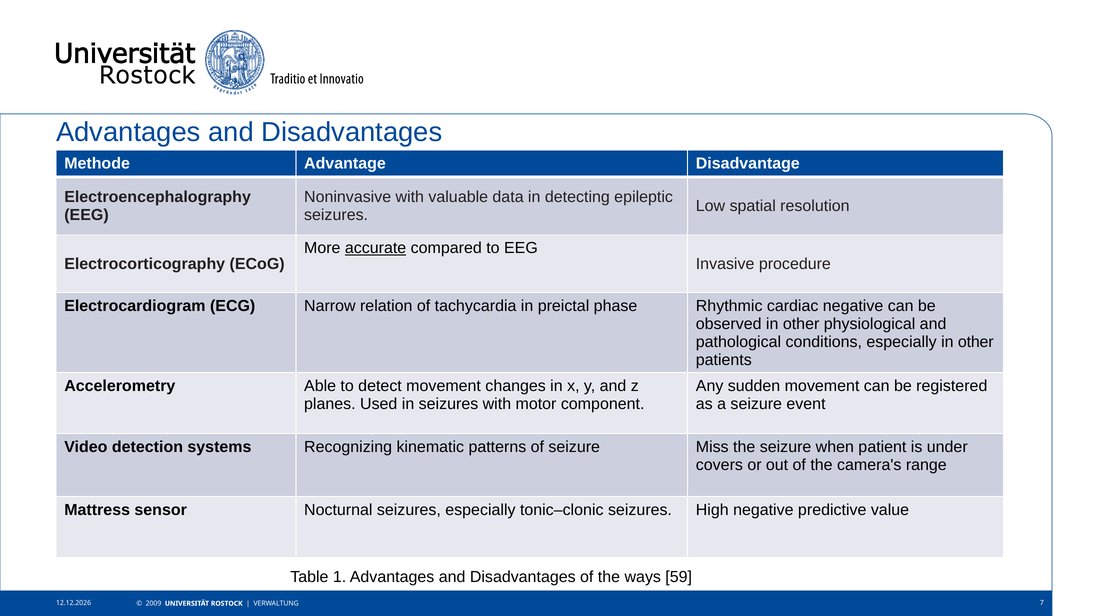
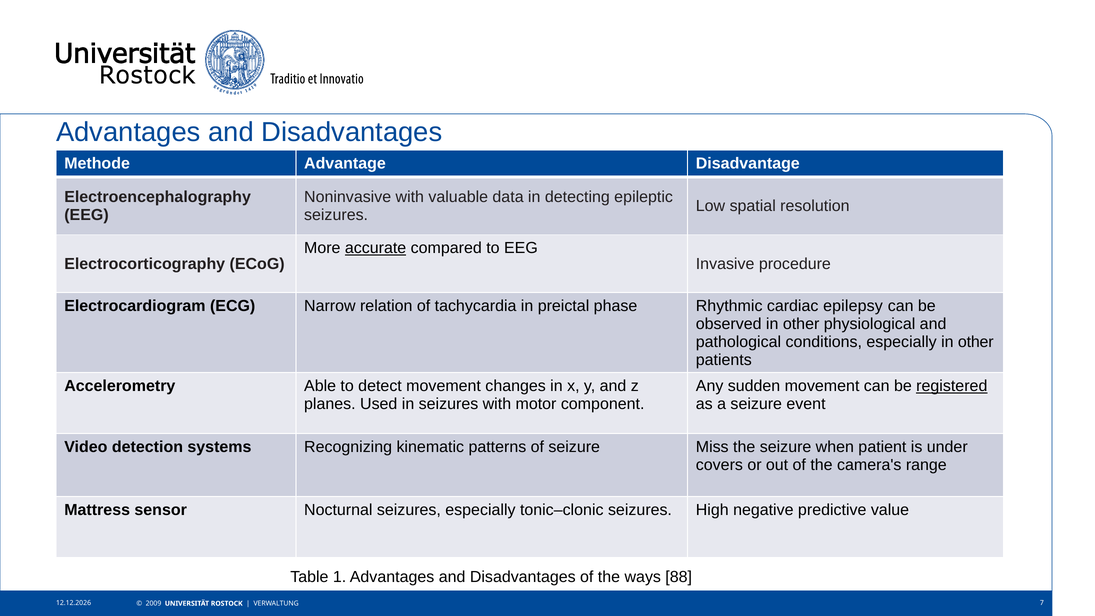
cardiac negative: negative -> epilepsy (853, 306)
registered underline: none -> present (952, 386)
59: 59 -> 88 (679, 577)
